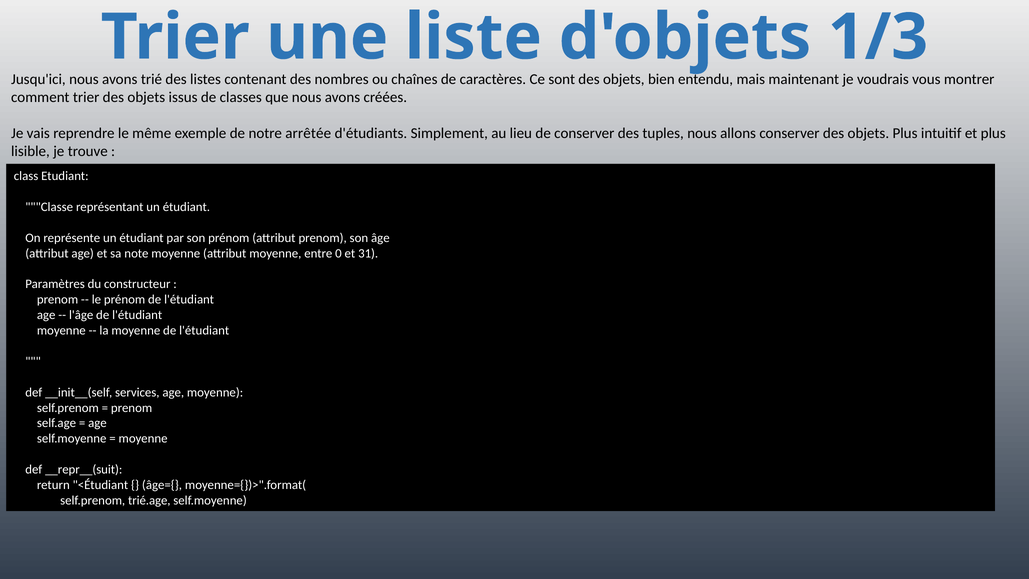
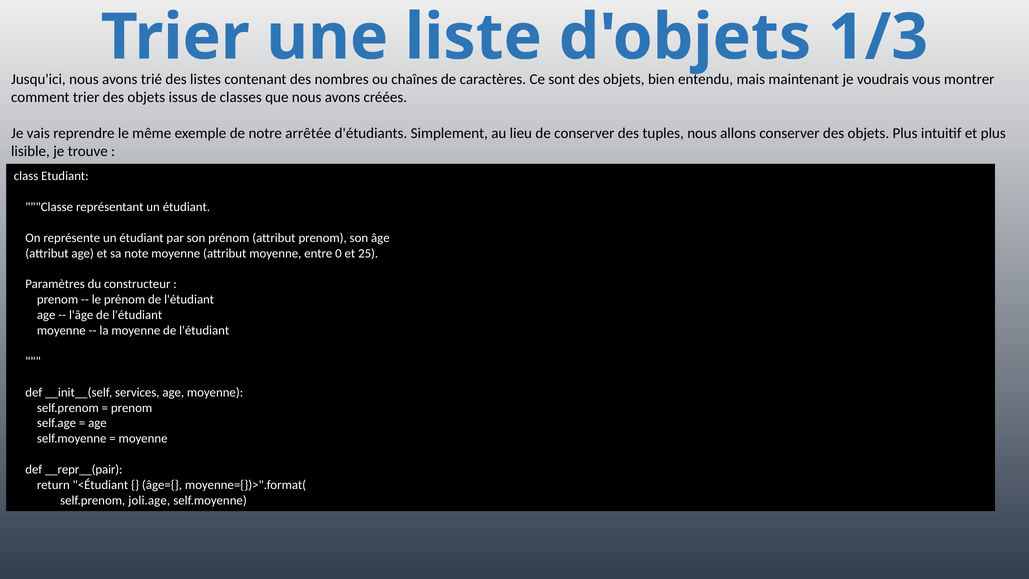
31: 31 -> 25 (368, 253)
__repr__(suit: __repr__(suit -> __repr__(pair (84, 469)
trié.age: trié.age -> joli.age (149, 500)
